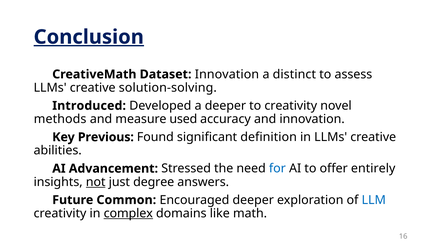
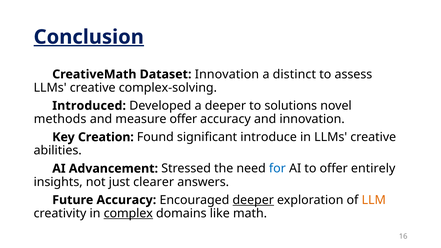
solution-solving: solution-solving -> complex-solving (168, 88)
to creativity: creativity -> solutions (291, 106)
measure used: used -> offer (183, 119)
Previous: Previous -> Creation (106, 137)
definition: definition -> introduce (269, 137)
not underline: present -> none (96, 182)
degree: degree -> clearer (154, 182)
Future Common: Common -> Accuracy (126, 200)
deeper underline: none -> present (253, 200)
LLM colour: blue -> orange (374, 200)
